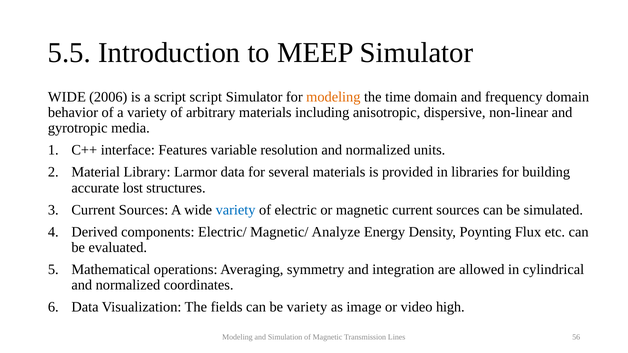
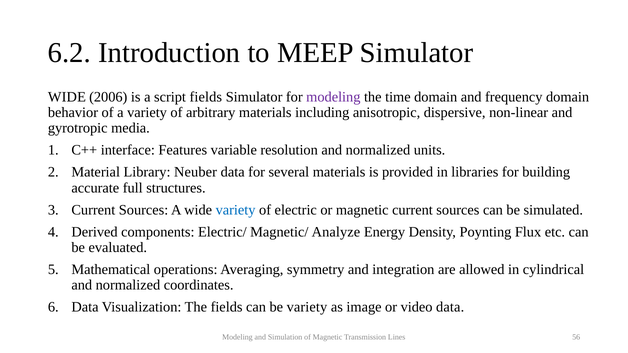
5.5: 5.5 -> 6.2 (69, 53)
script script: script -> fields (206, 97)
modeling colour: orange -> purple (333, 97)
Larmor: Larmor -> Neuber (196, 172)
lost: lost -> full (133, 188)
video high: high -> data (450, 307)
